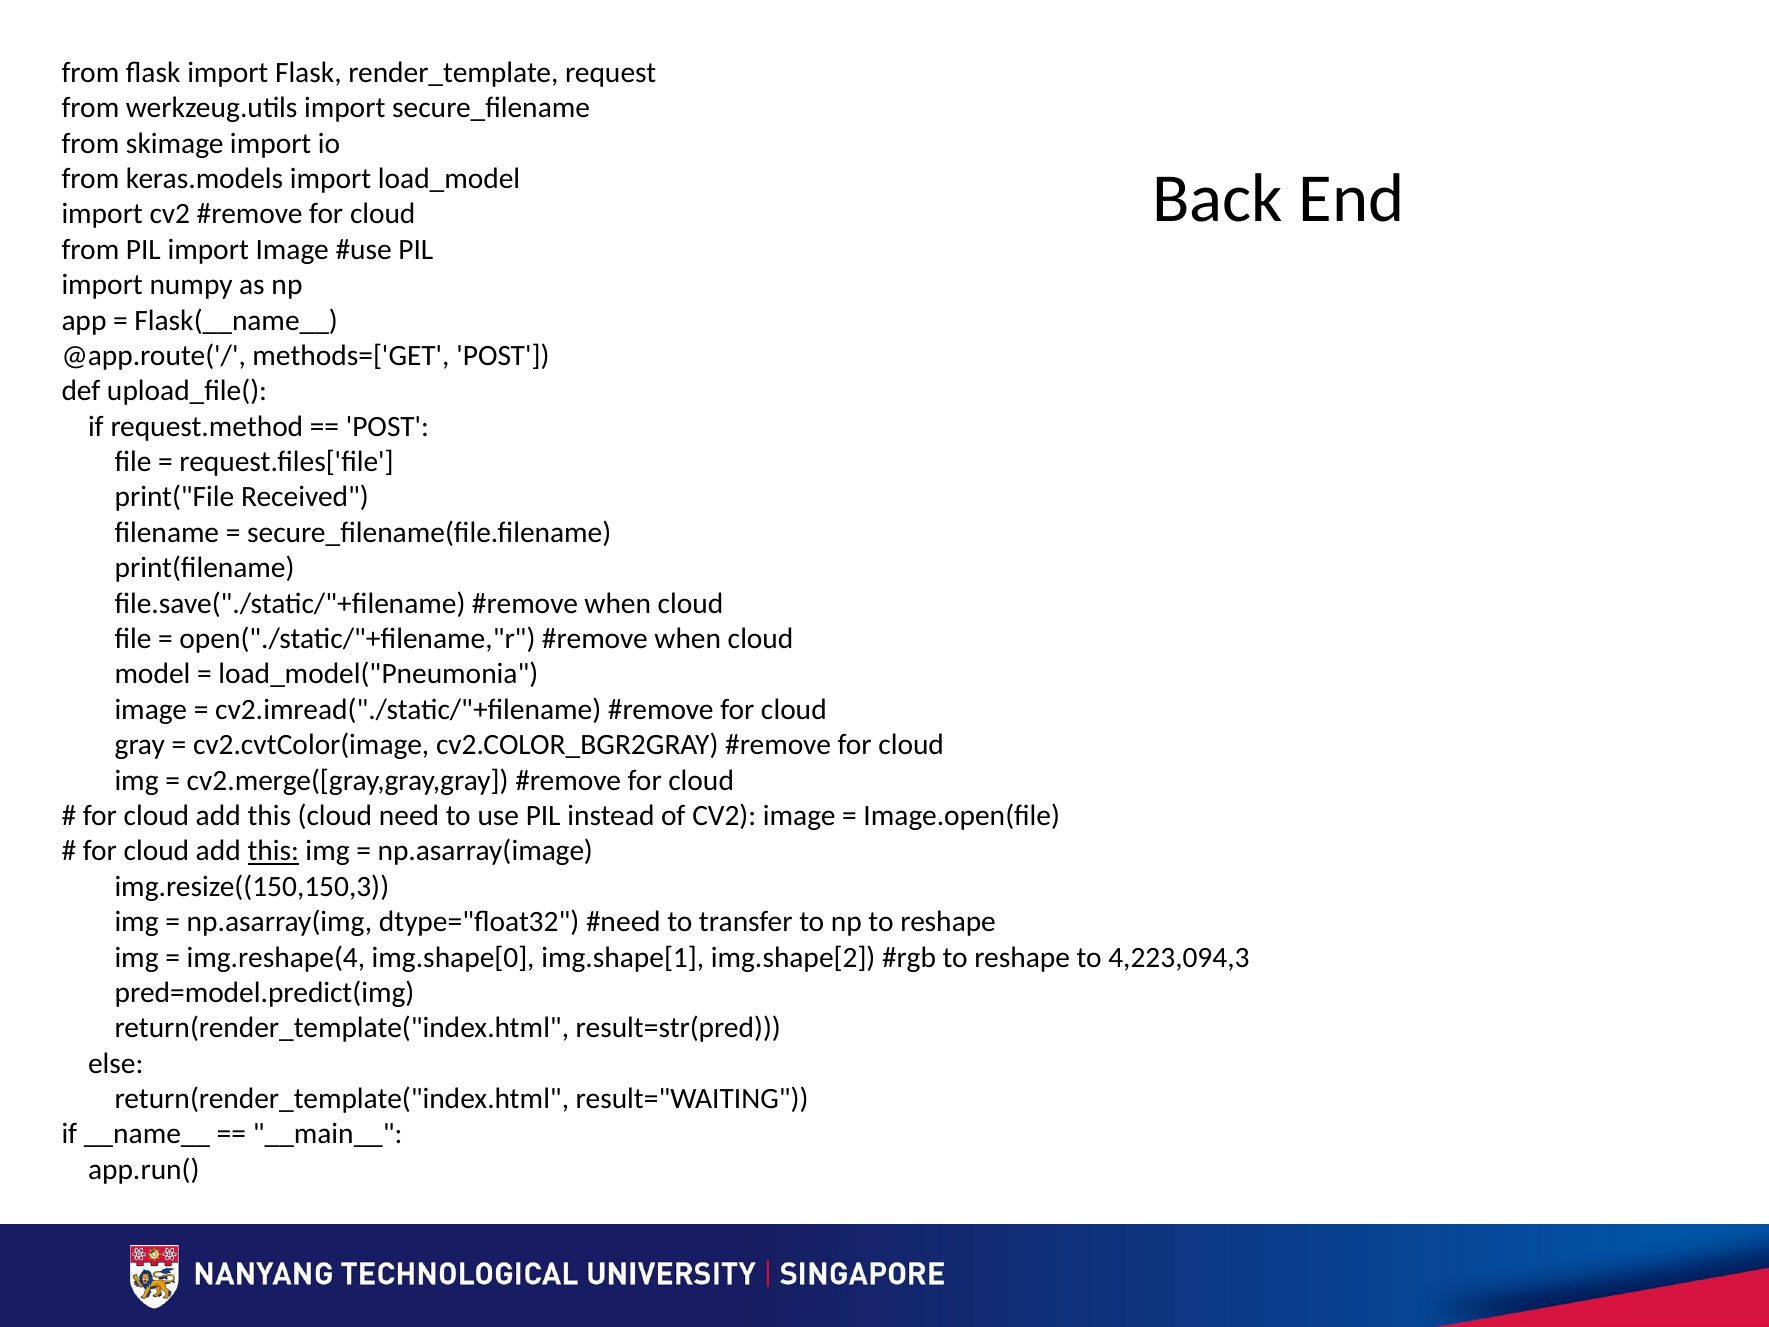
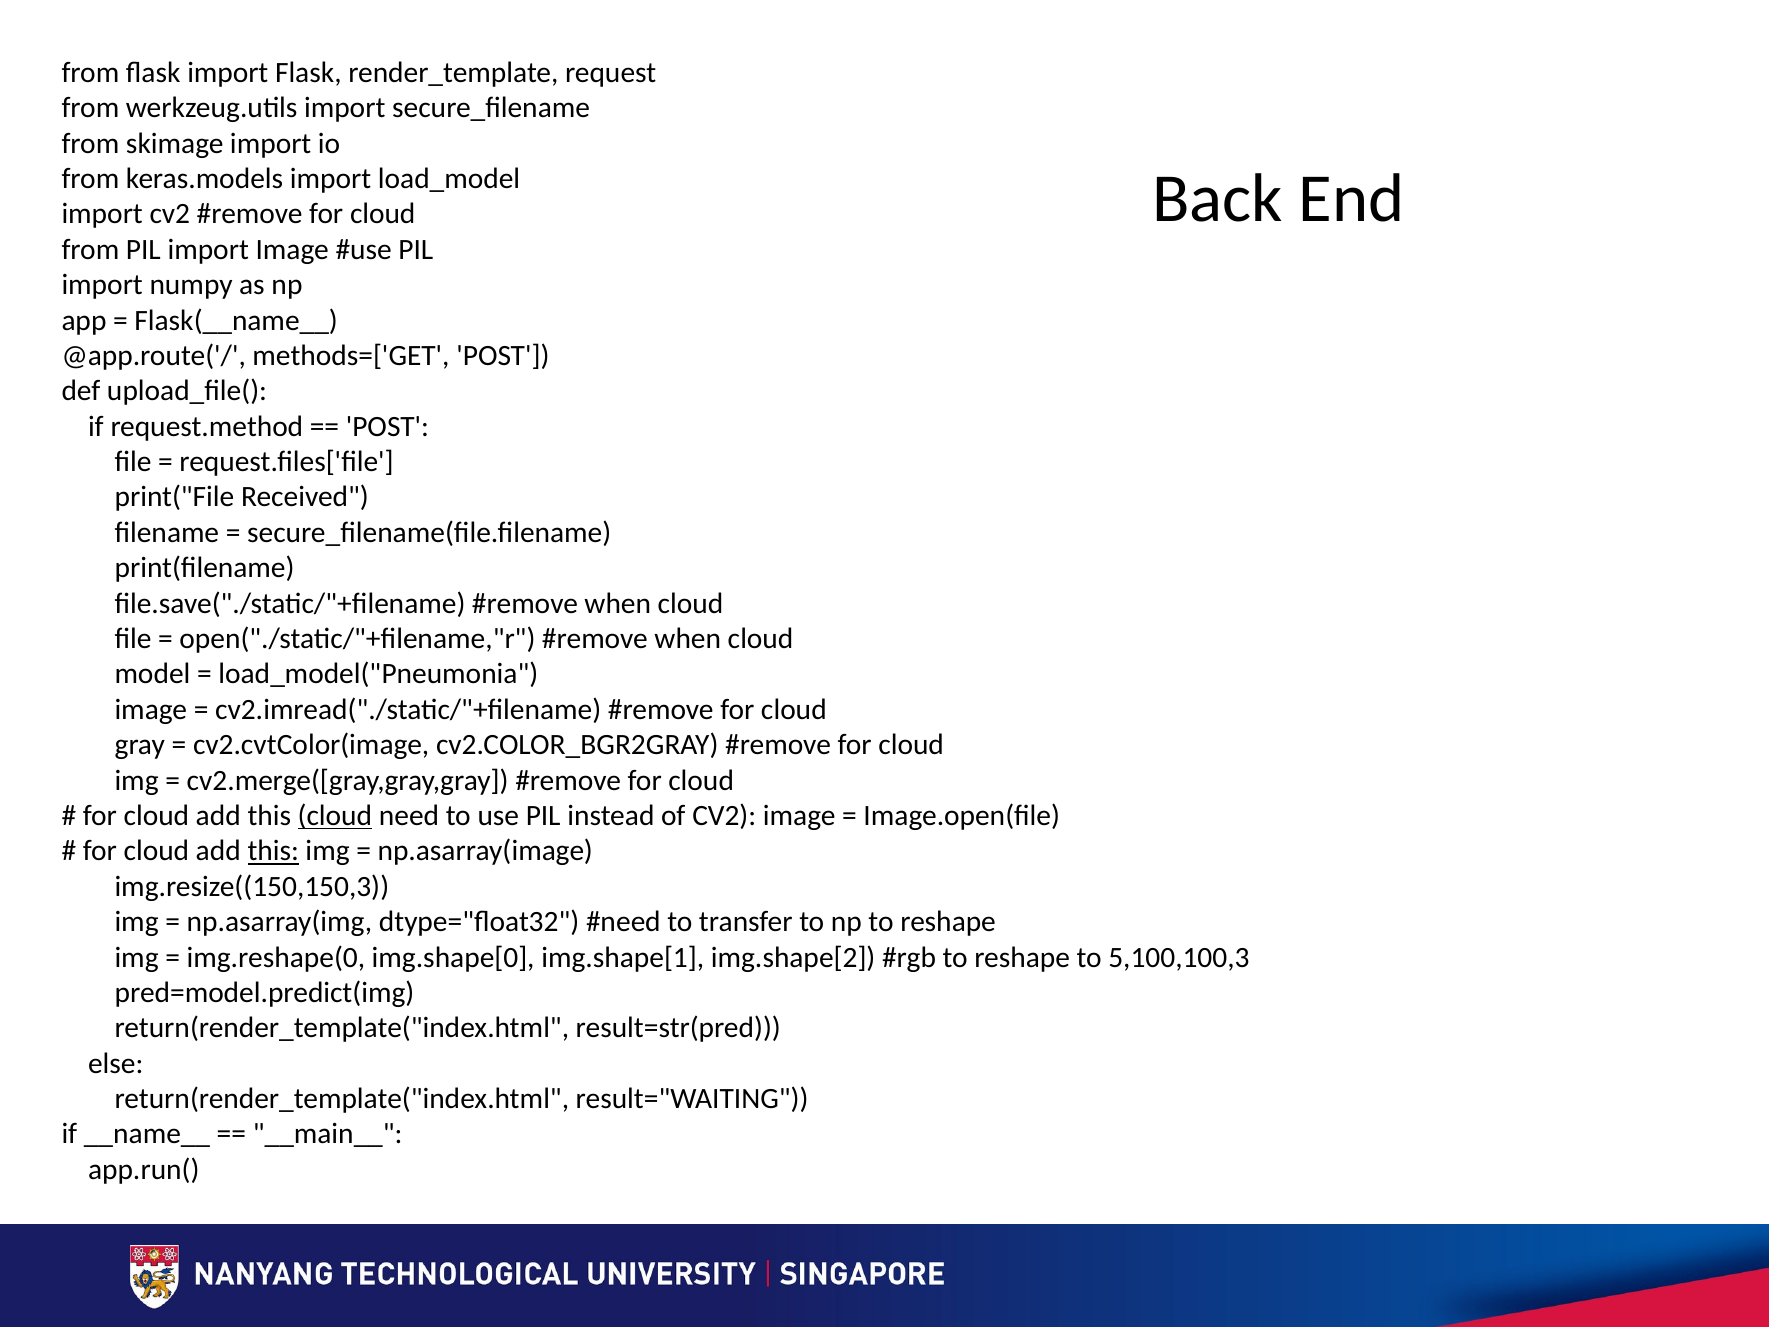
cloud underline: none -> present (335, 816)
img.reshape(4: img.reshape(4 -> img.reshape(0 (276, 957)
4,223,094,3: 4,223,094,3 -> 5,100,100,3 (1179, 957)
